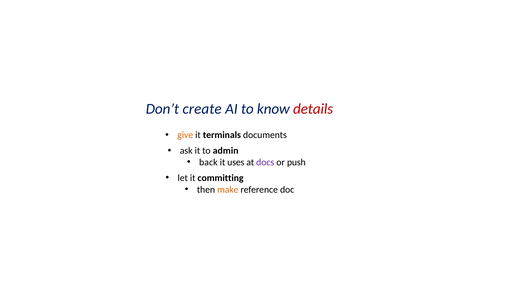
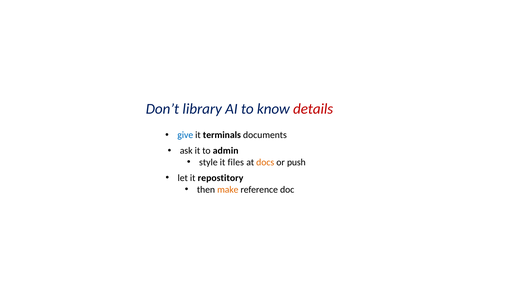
create: create -> library (202, 109)
give colour: orange -> blue (185, 135)
back: back -> style (208, 162)
uses: uses -> files (236, 162)
docs colour: purple -> orange (265, 162)
committing: committing -> repostitory (221, 178)
